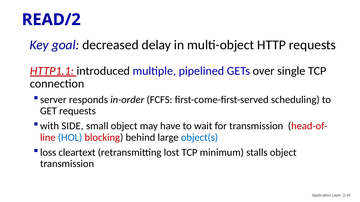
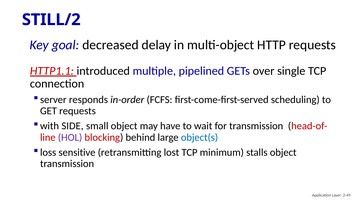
READ/2: READ/2 -> STILL/2 (51, 20)
HOL colour: blue -> purple (70, 138)
cleartext: cleartext -> sensitive (77, 153)
